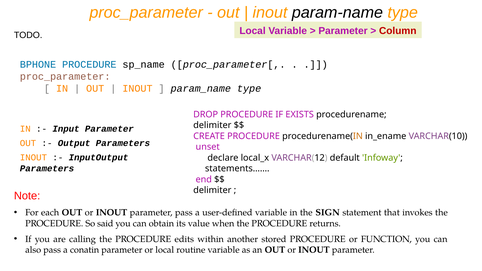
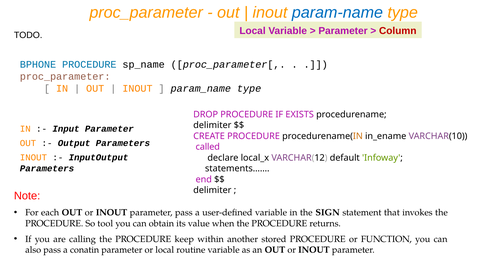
param-name colour: black -> blue (337, 13)
unset: unset -> called (208, 147)
said: said -> tool (105, 224)
edits: edits -> keep (184, 239)
